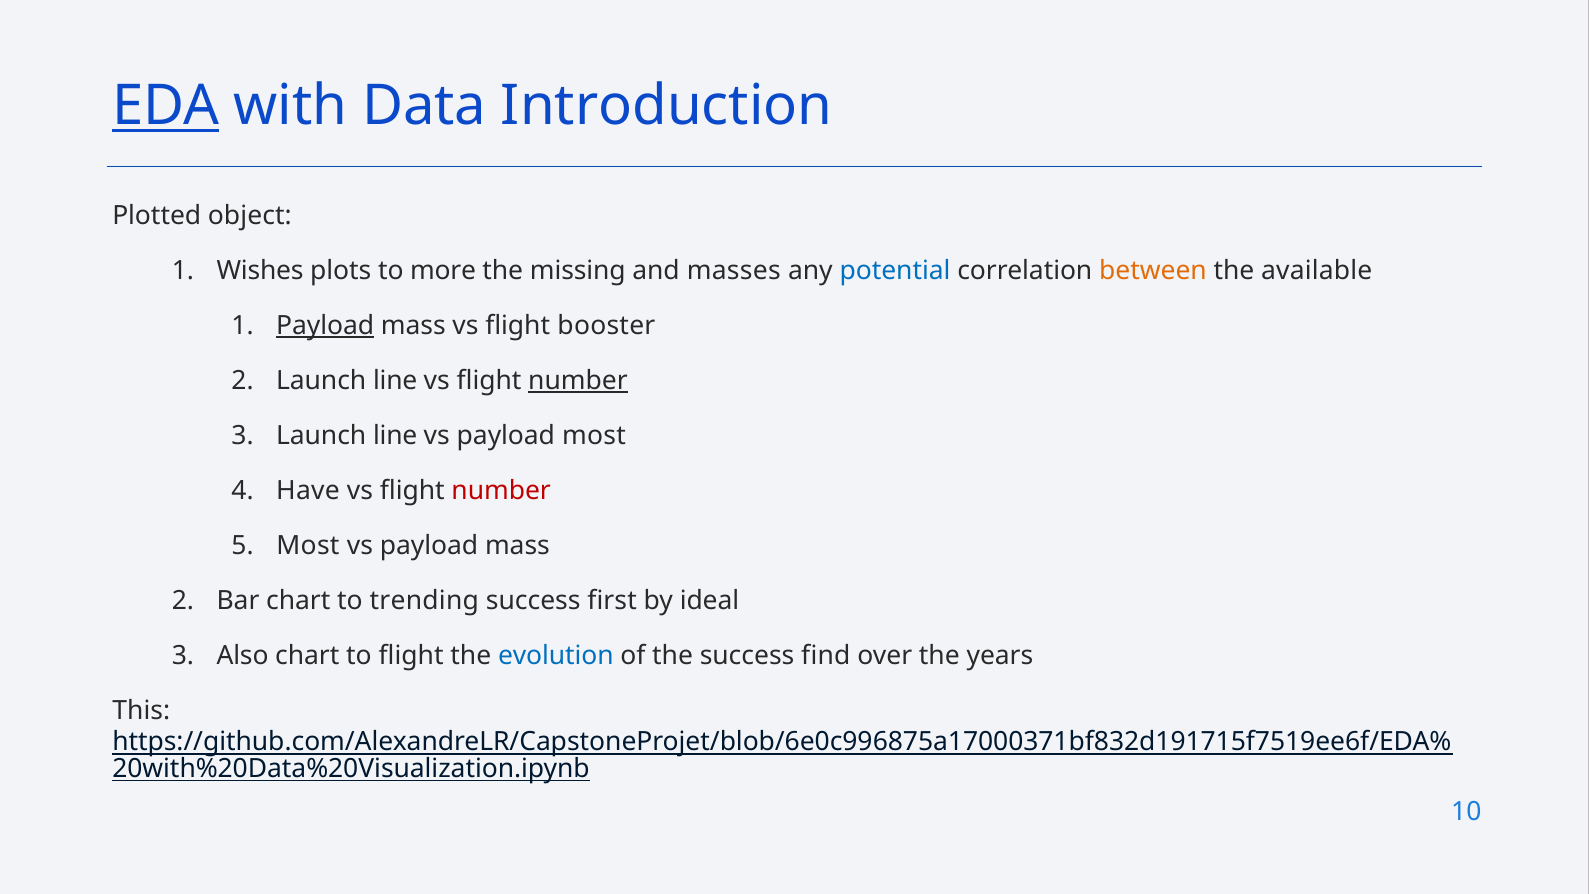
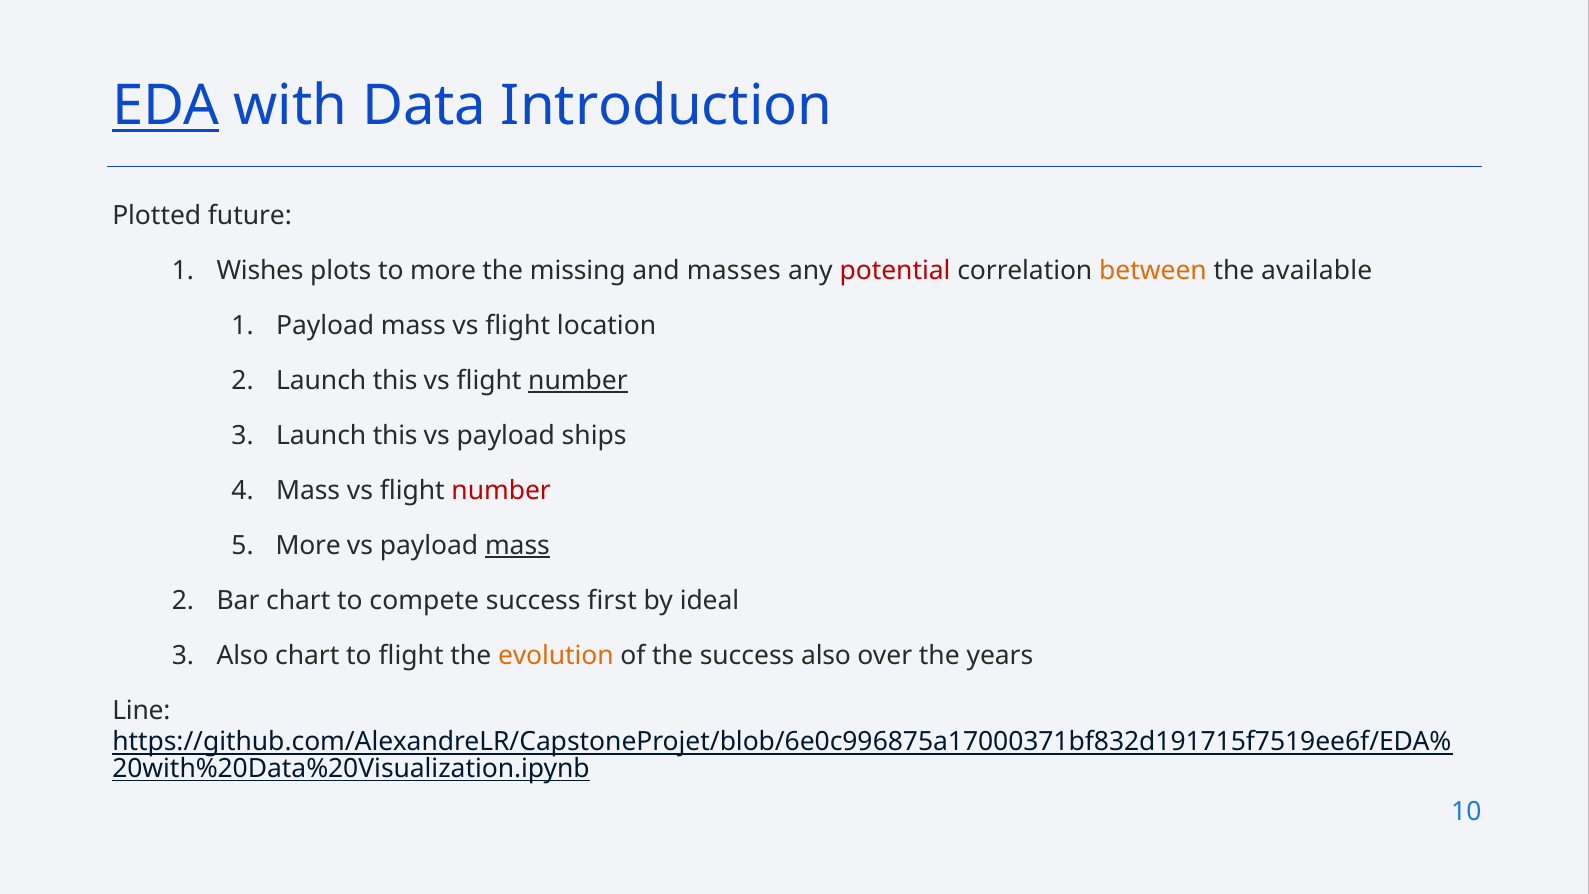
object: object -> future (250, 216)
potential colour: blue -> red (895, 271)
Payload underline: present -> none (325, 326)
booster: booster -> location (607, 326)
line: line -> this (395, 381)
line: line -> this (395, 435)
payload most: most -> ships (594, 435)
Have: Have -> Mass (308, 490)
Most: Most -> More (308, 545)
mass underline: none -> present (517, 545)
trending: trending -> compete (424, 600)
evolution colour: blue -> orange (556, 655)
success find: find -> also (826, 655)
This: This -> Line (141, 710)
